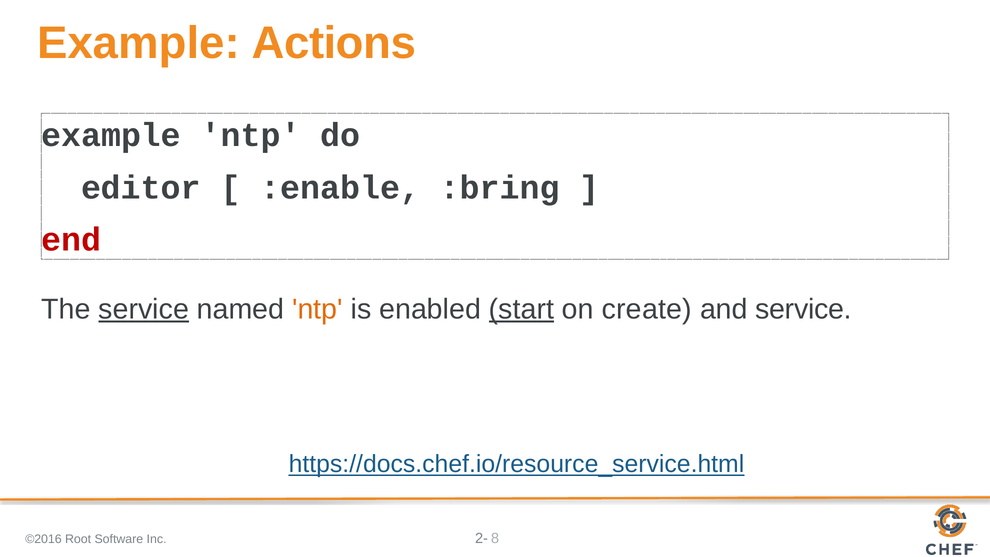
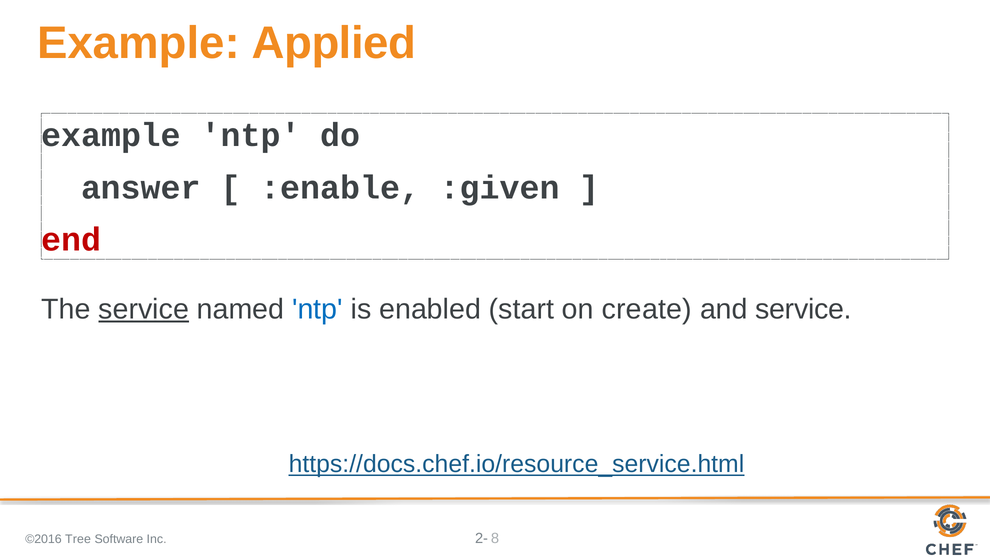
Actions: Actions -> Applied (334, 43)
editor: editor -> answer (141, 188)
:bring: :bring -> :given (500, 188)
ntp colour: orange -> blue (317, 309)
start underline: present -> none (521, 309)
Root: Root -> Tree (78, 539)
